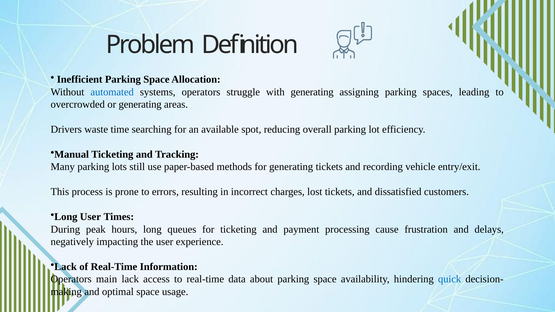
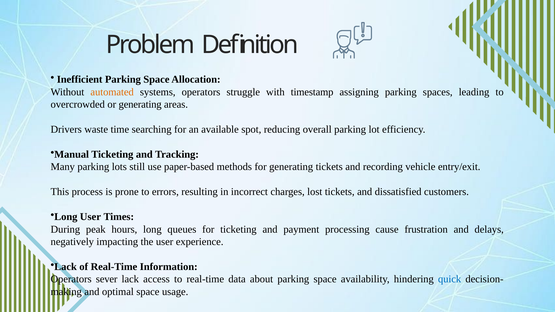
automated colour: blue -> orange (112, 92)
with generating: generating -> timestamp (312, 92)
main: main -> sever (107, 279)
